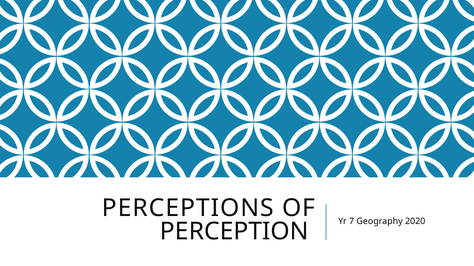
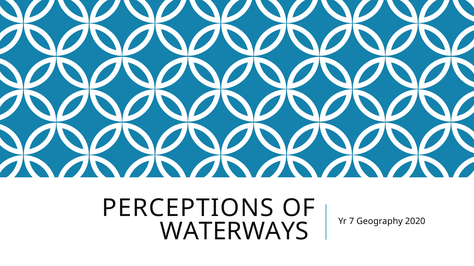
PERCEPTION: PERCEPTION -> WATERWAYS (234, 232)
